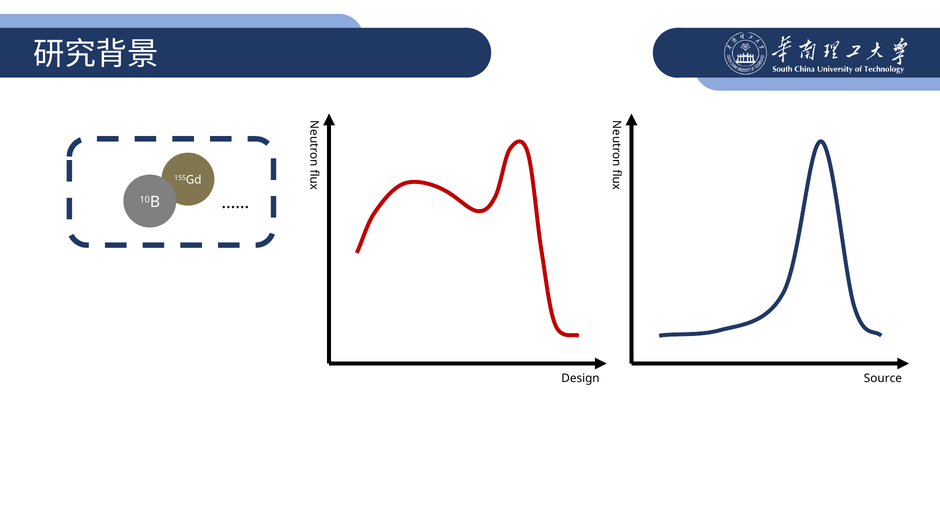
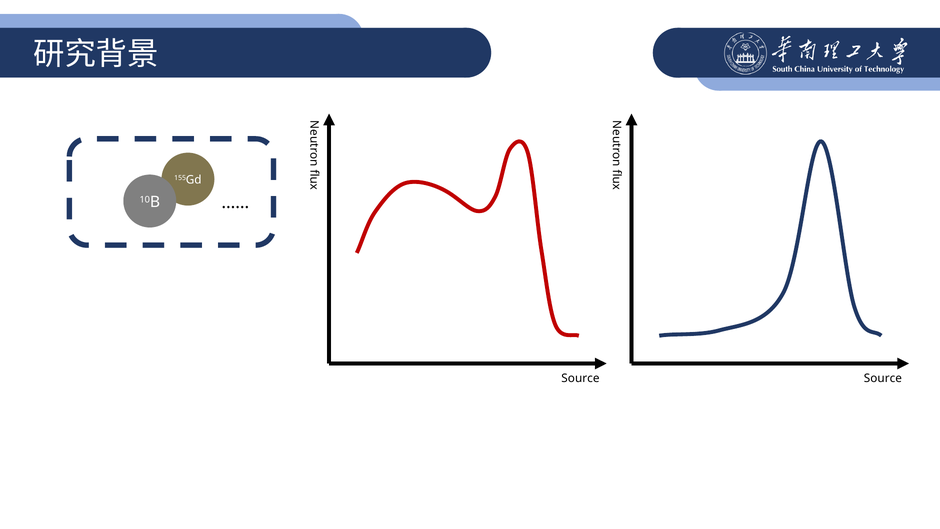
Design: Design -> Source (580, 378)
